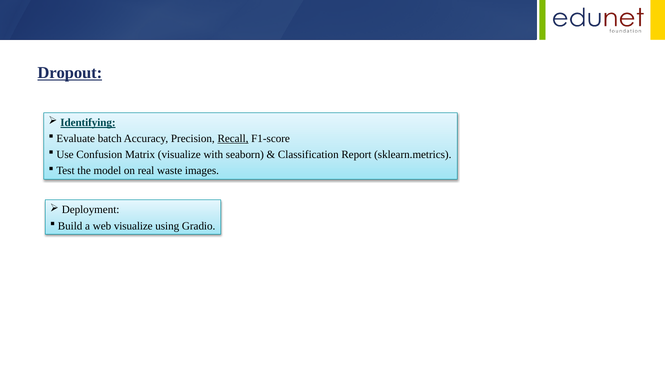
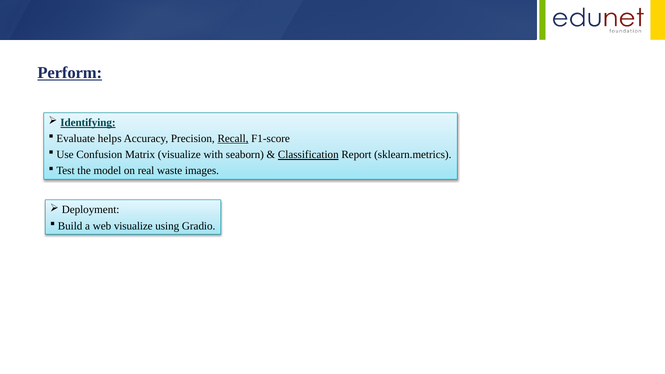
Dropout: Dropout -> Perform (70, 73)
batch: batch -> helps (110, 139)
Classification underline: none -> present (308, 155)
